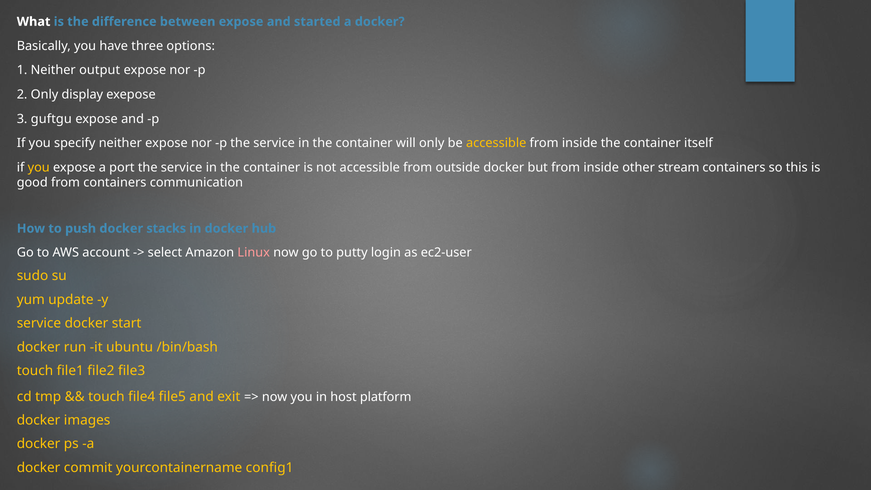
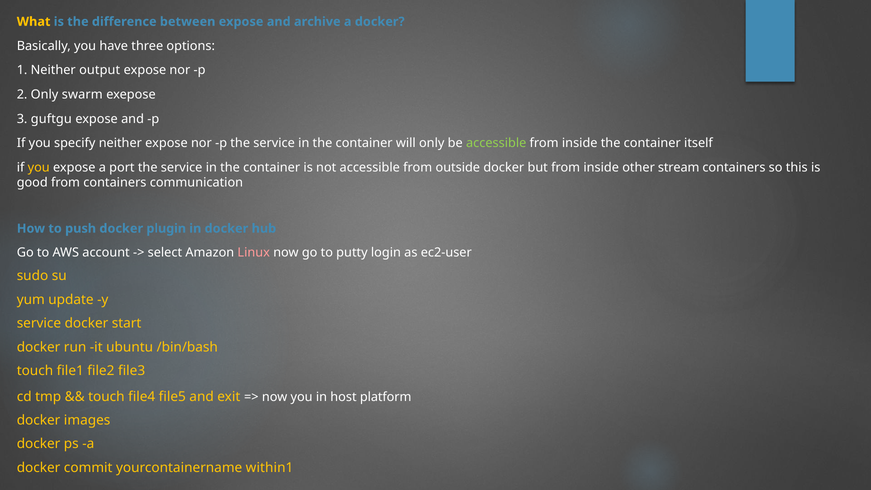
What colour: white -> yellow (34, 22)
started: started -> archive (317, 22)
display: display -> swarm (82, 95)
accessible colour: yellow -> light green (496, 143)
stacks: stacks -> plugin (166, 228)
config1: config1 -> within1 (270, 468)
